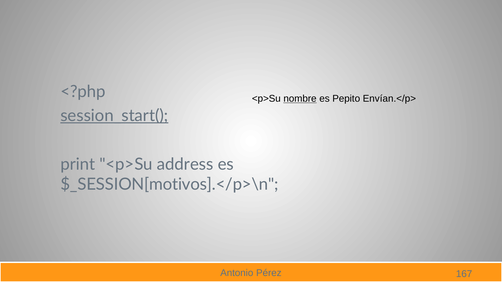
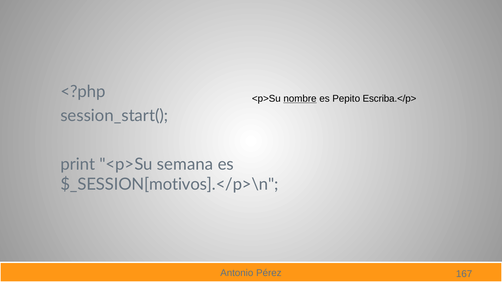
Envían.</p>: Envían.</p> -> Escriba.</p> (389, 99)
session_start( underline: present -> none (114, 116)
address: address -> semana (185, 164)
